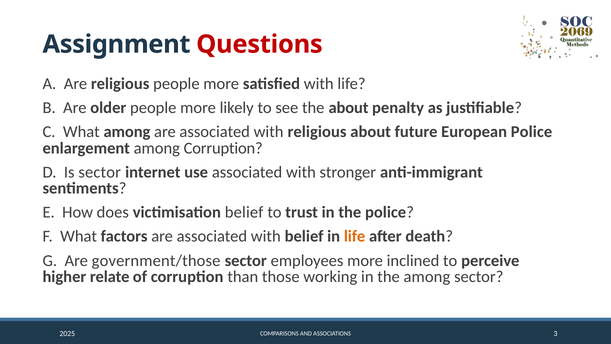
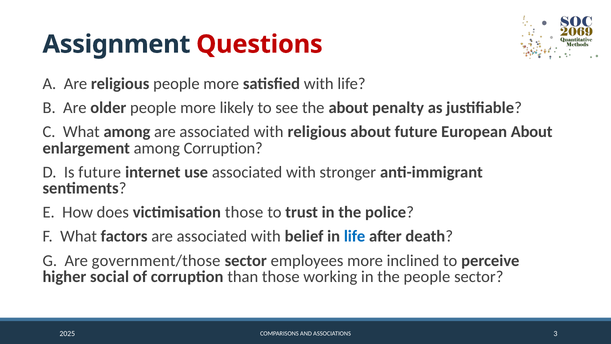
European Police: Police -> About (532, 132)
Is sector: sector -> future (100, 172)
victimisation belief: belief -> those (244, 212)
life colour: orange -> blue (355, 236)
relate: relate -> social (110, 276)
the among: among -> people (427, 276)
